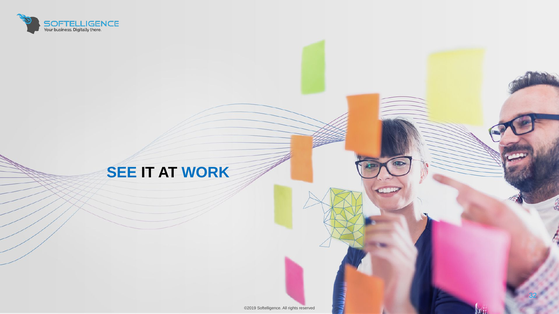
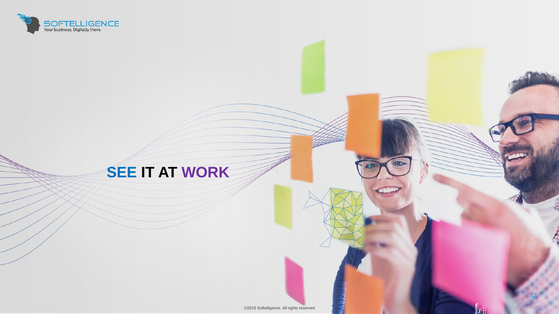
WORK colour: blue -> purple (205, 173)
